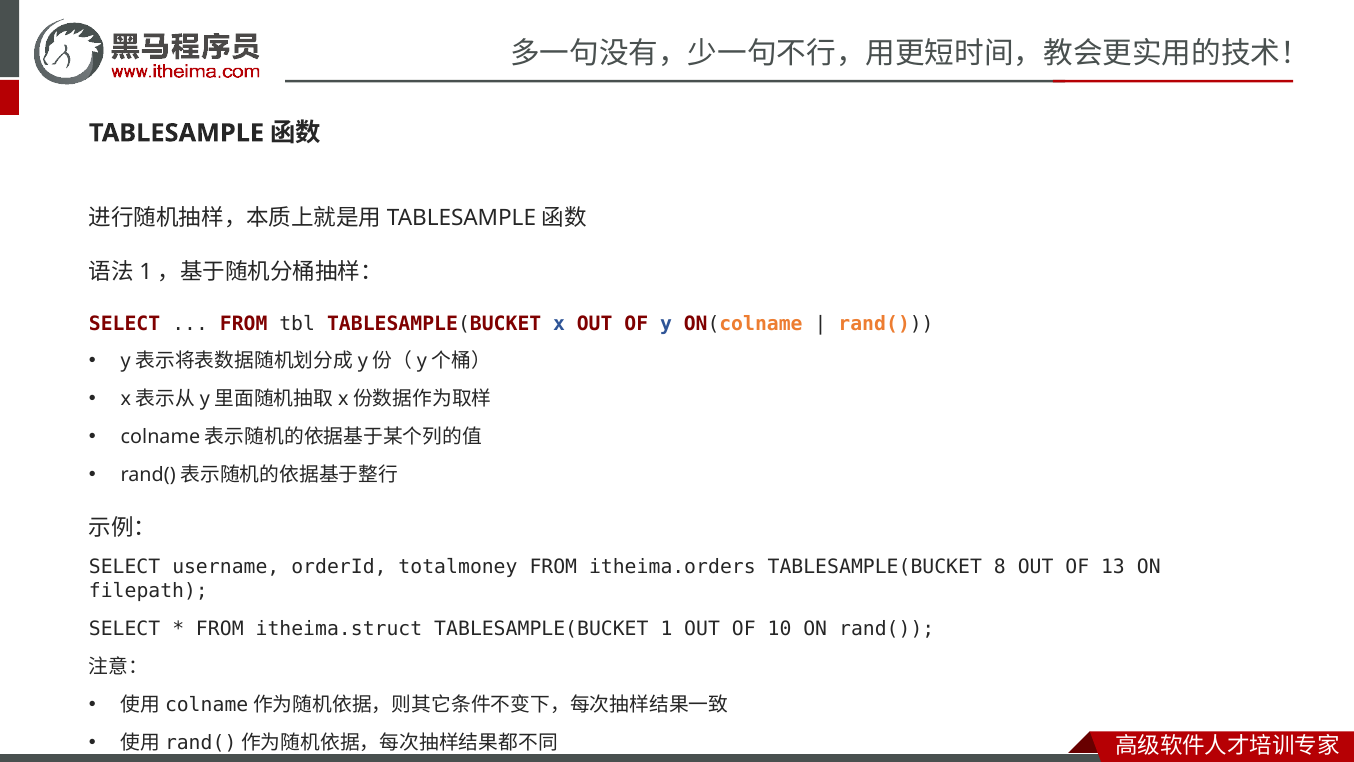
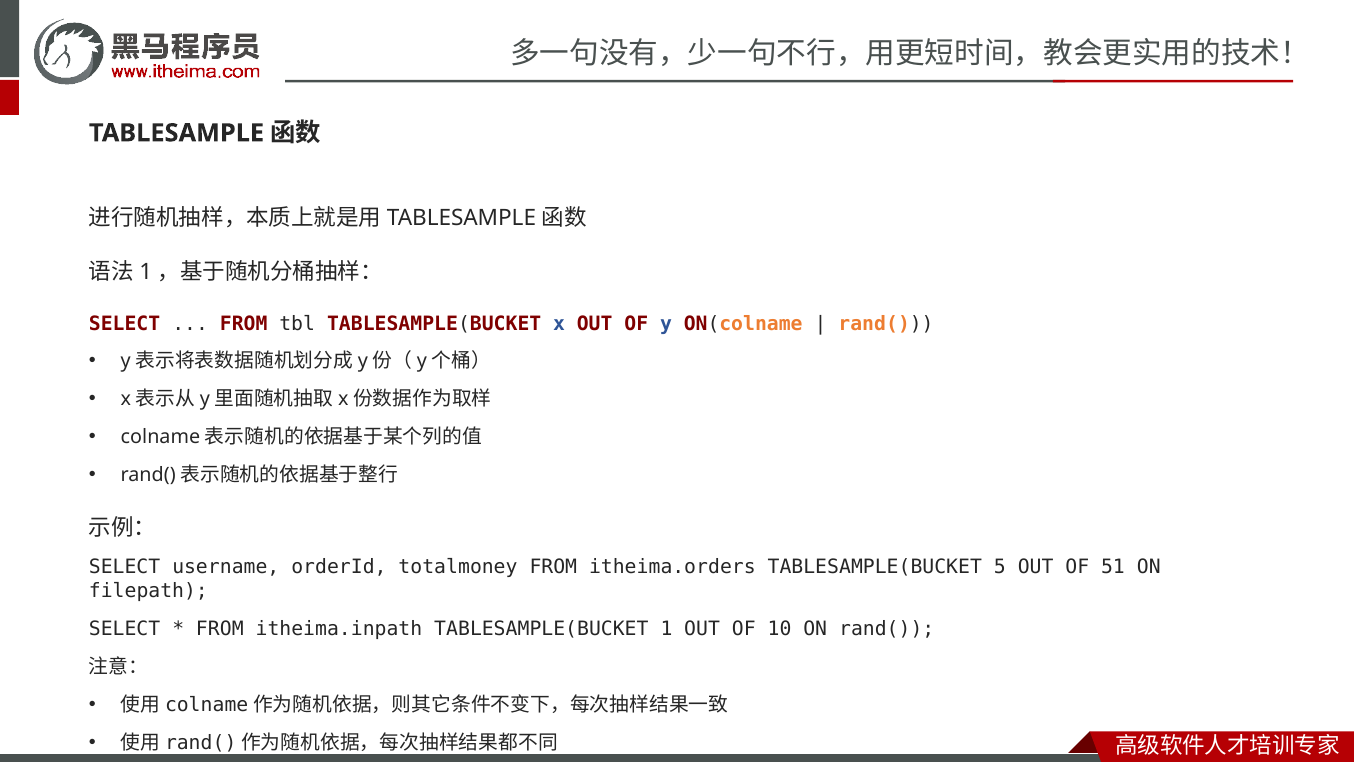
8: 8 -> 5 (1000, 567)
13: 13 -> 51 (1113, 567)
itheima.struct: itheima.struct -> itheima.inpath (339, 629)
